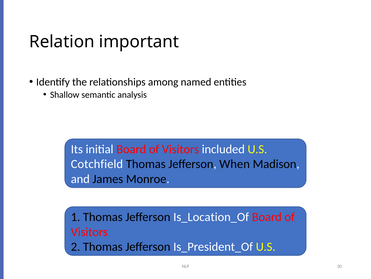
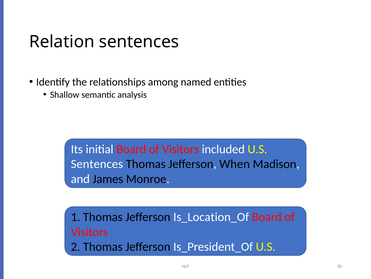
Relation important: important -> sentences (139, 42)
Cotchfield: Cotchfield -> Sentences (97, 164)
